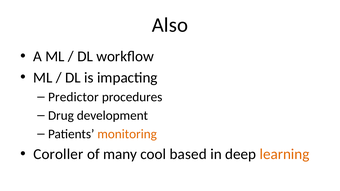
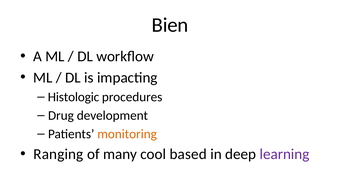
Also: Also -> Bien (170, 25)
Predictor: Predictor -> Histologic (74, 97)
Coroller: Coroller -> Ranging (58, 154)
learning colour: orange -> purple (285, 154)
